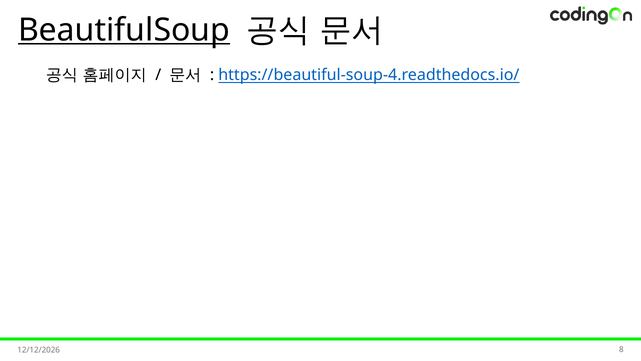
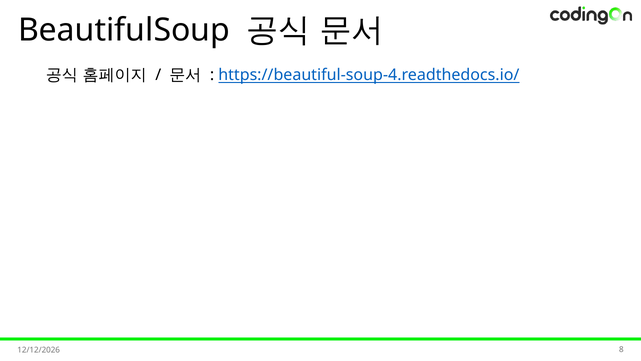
BeautifulSoup underline: present -> none (124, 30)
